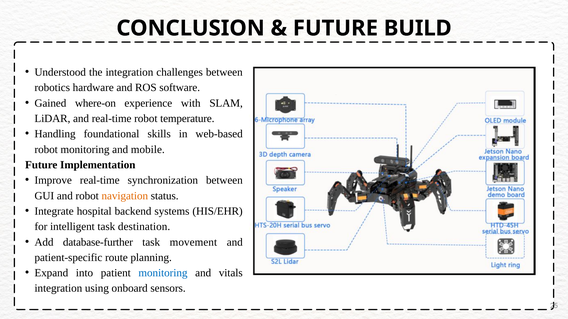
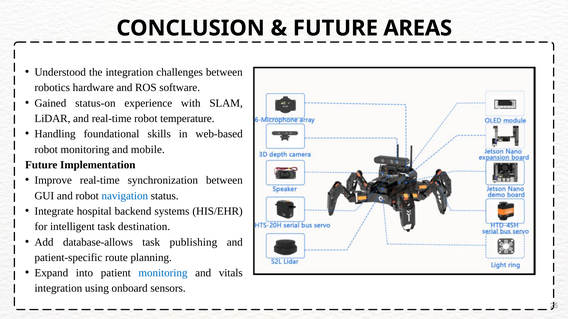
BUILD: BUILD -> AREAS (418, 28)
where-on: where-on -> status-on (95, 103)
navigation colour: orange -> blue (125, 196)
database-further: database-further -> database-allows (98, 242)
movement: movement -> publishing (193, 242)
